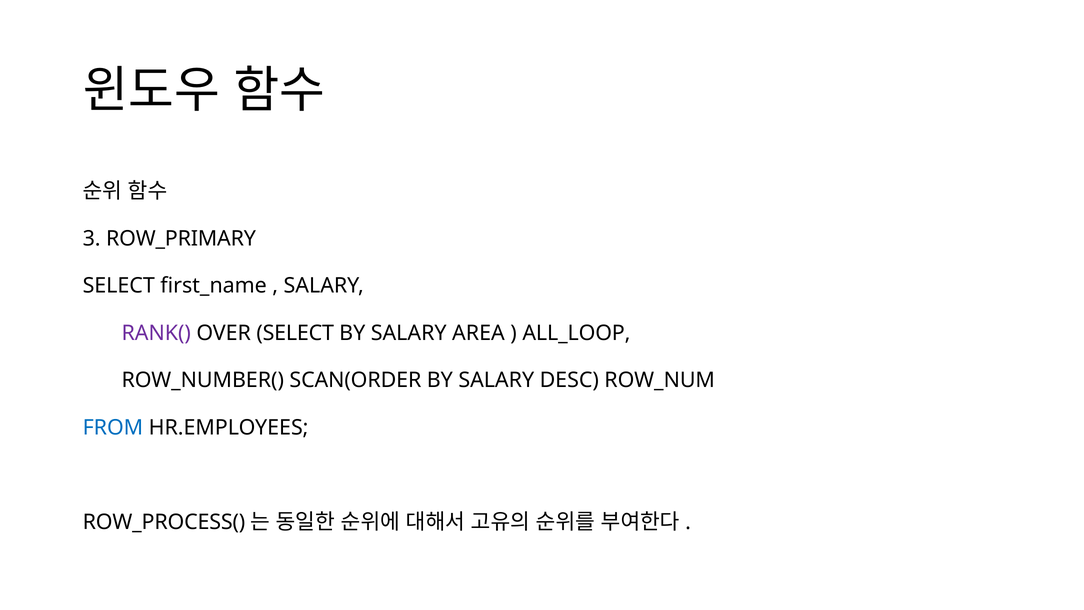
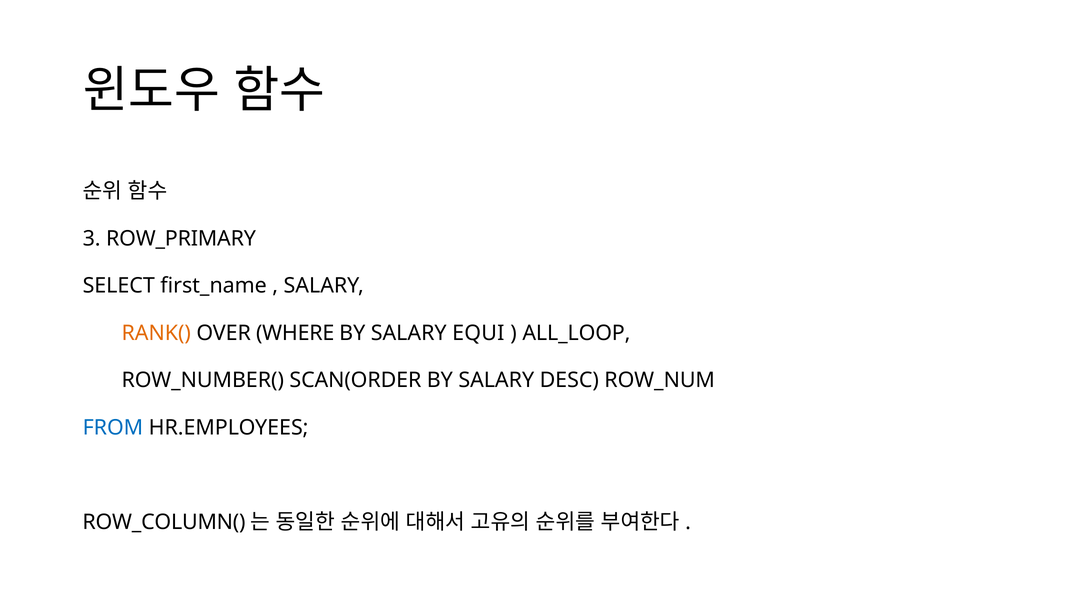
RANK( colour: purple -> orange (156, 333)
OVER SELECT: SELECT -> WHERE (295, 333)
AREA: AREA -> EQUI (478, 333)
ROW_PROCESS(: ROW_PROCESS( -> ROW_COLUMN( (164, 522)
